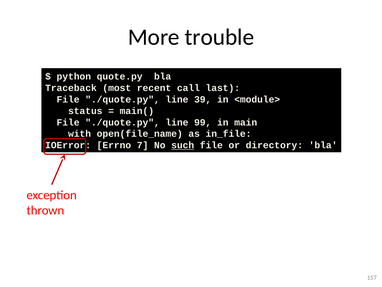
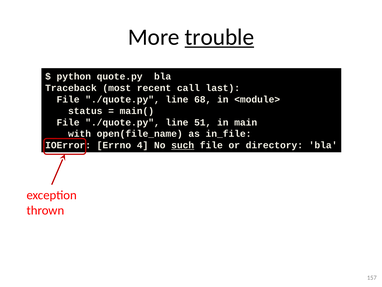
trouble underline: none -> present (219, 37)
39: 39 -> 68 (203, 99)
99: 99 -> 51 (203, 122)
7: 7 -> 4 (143, 145)
